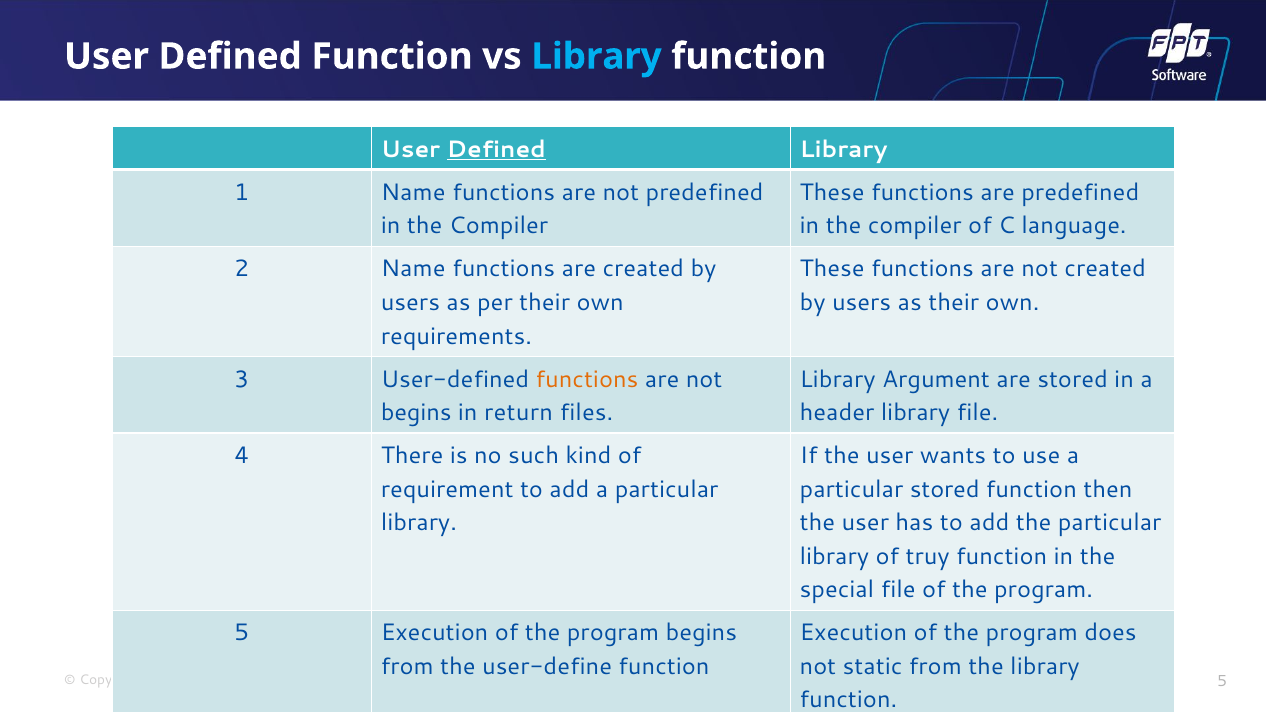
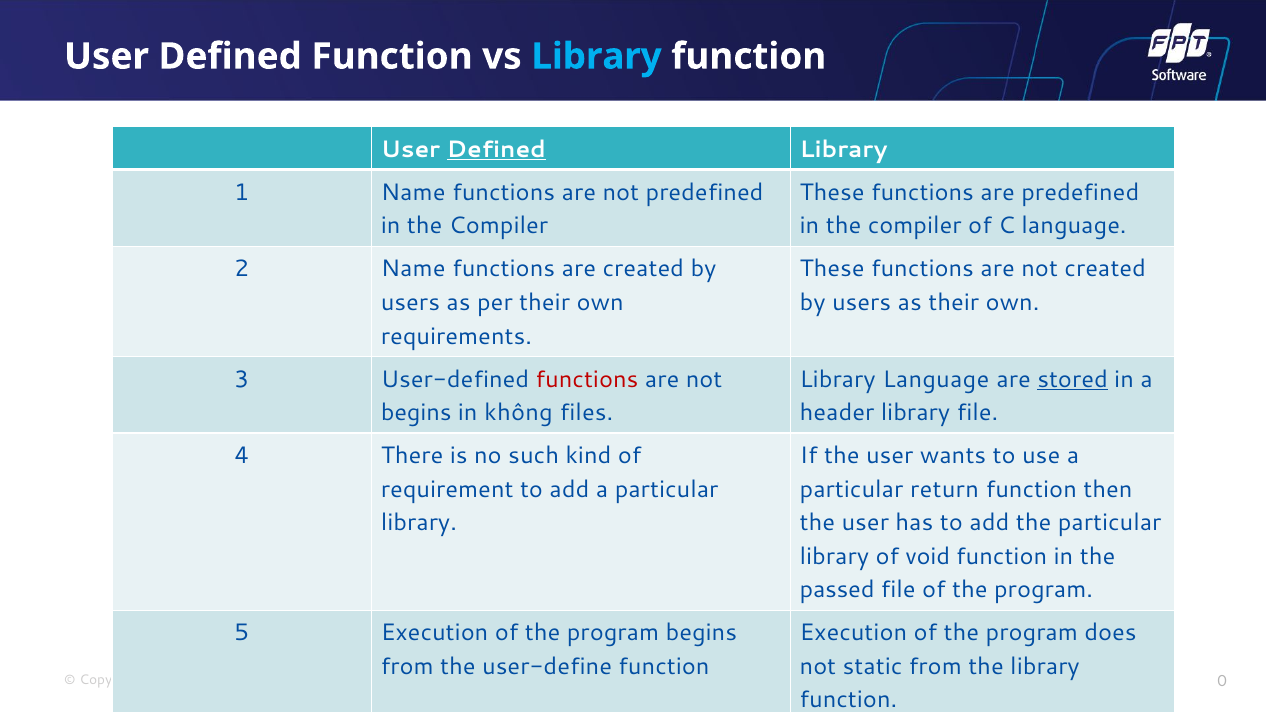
functions colour: orange -> red (587, 379)
Library Argument: Argument -> Language (936, 379)
stored underline: none -> present (1073, 379)
return: return -> không (519, 413)
particular stored: stored -> return (945, 489)
truy: truy -> void (928, 557)
special: special -> passed (837, 590)
5: 5 -> 0 (1222, 681)
